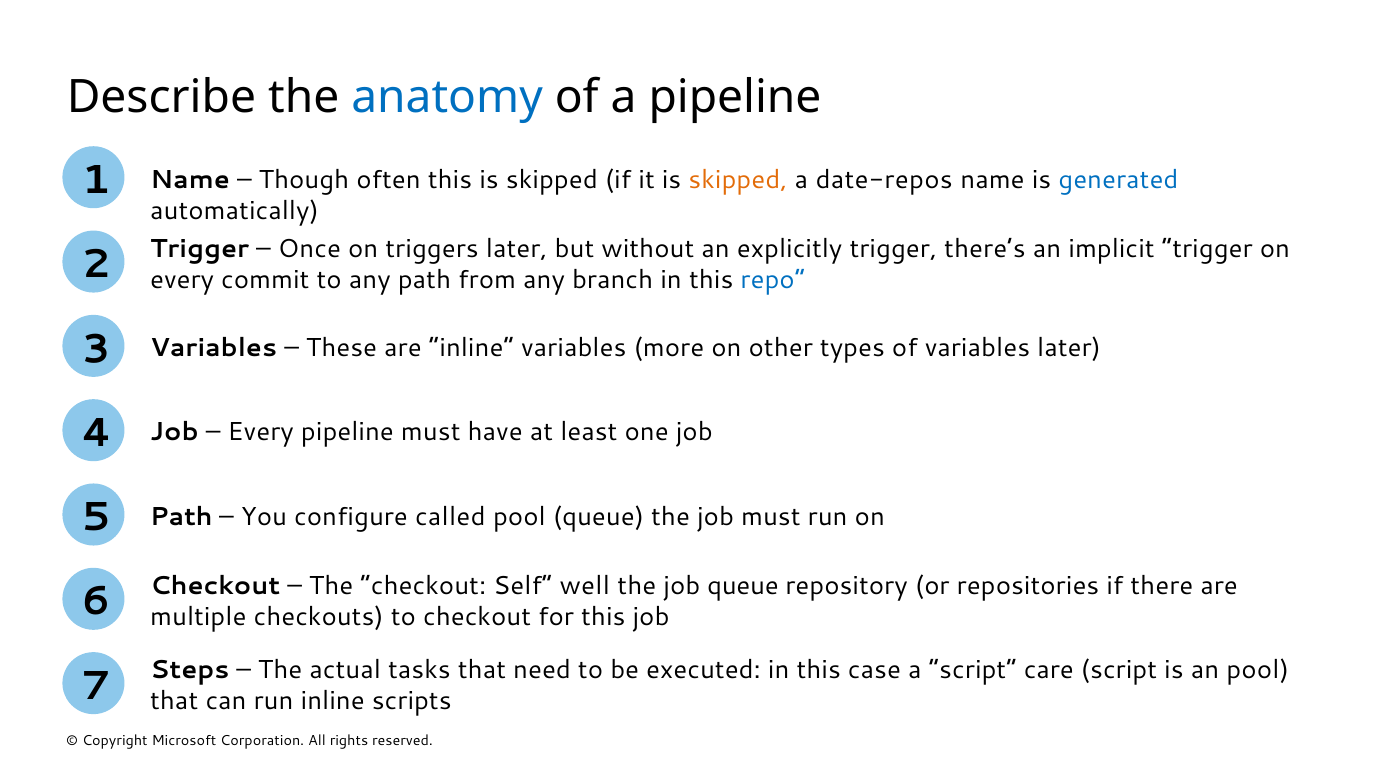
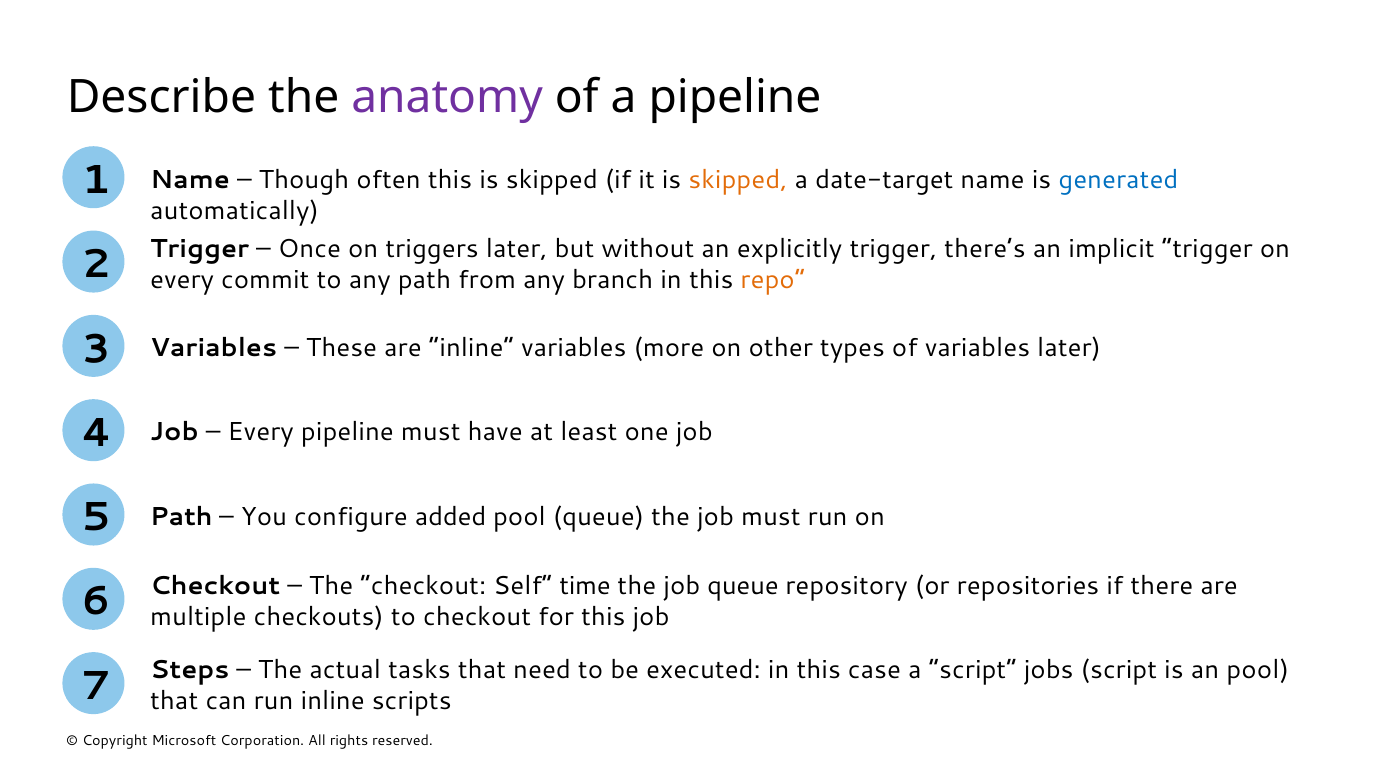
anatomy colour: blue -> purple (447, 97)
date-repos: date-repos -> date-target (884, 180)
repo colour: blue -> orange (773, 280)
called: called -> added (451, 517)
well: well -> time (585, 586)
care: care -> jobs (1049, 671)
